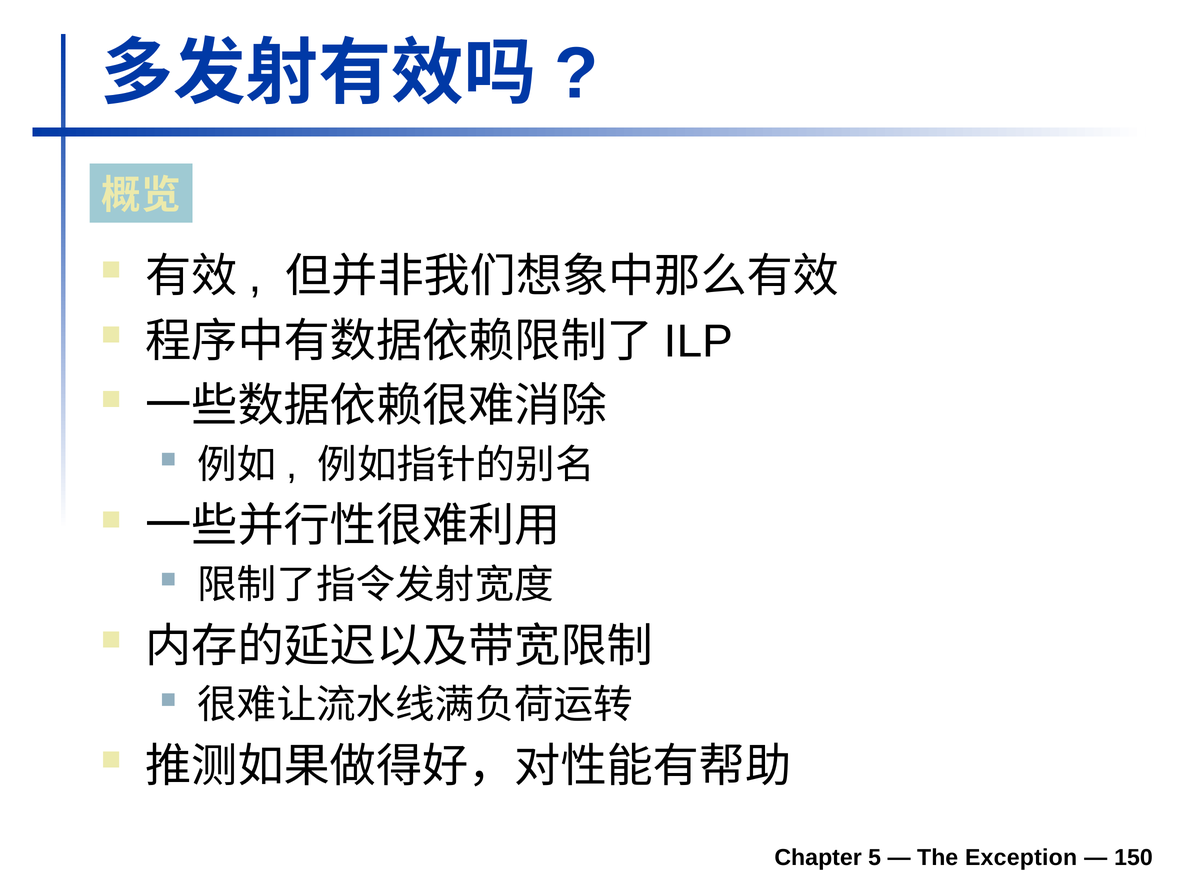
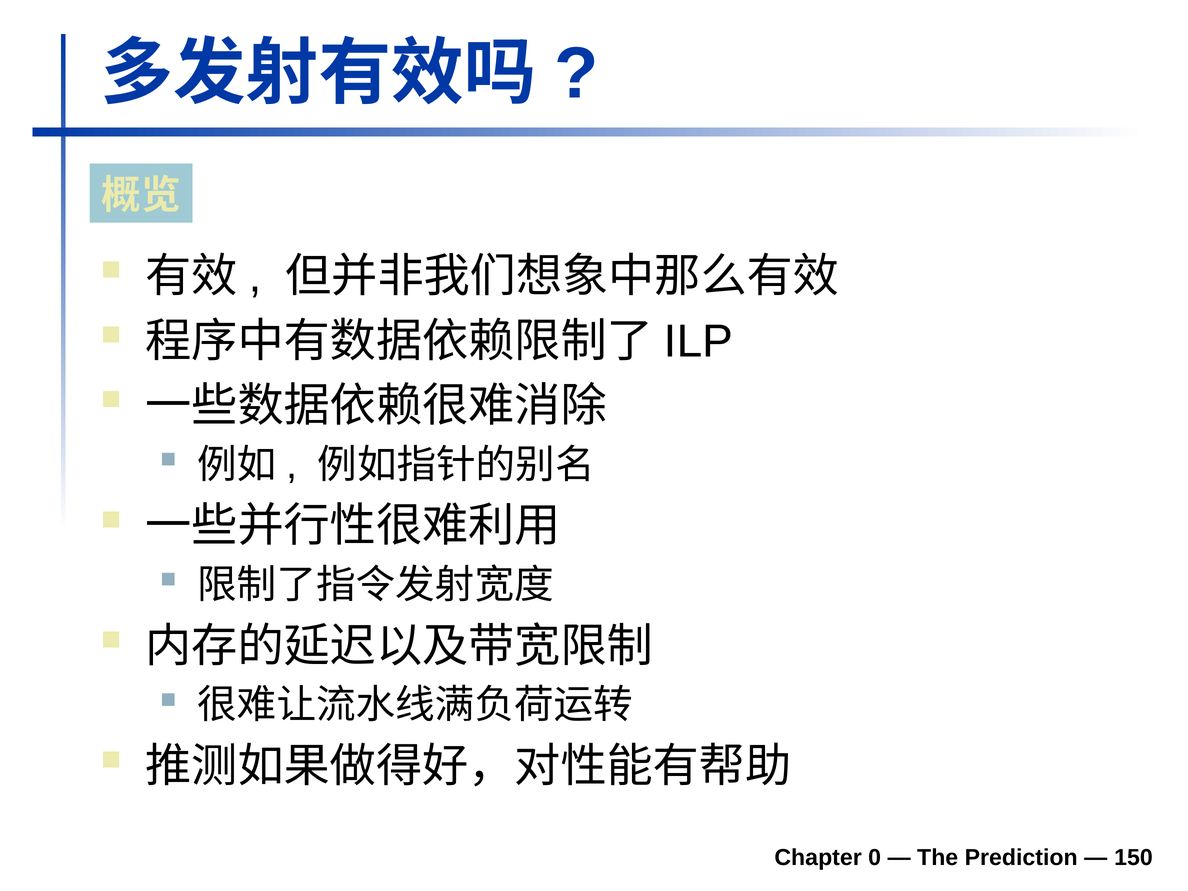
5: 5 -> 0 (875, 858)
Exception: Exception -> Prediction (1021, 858)
